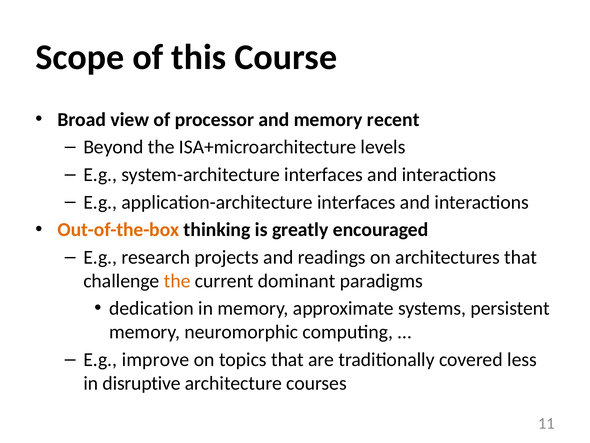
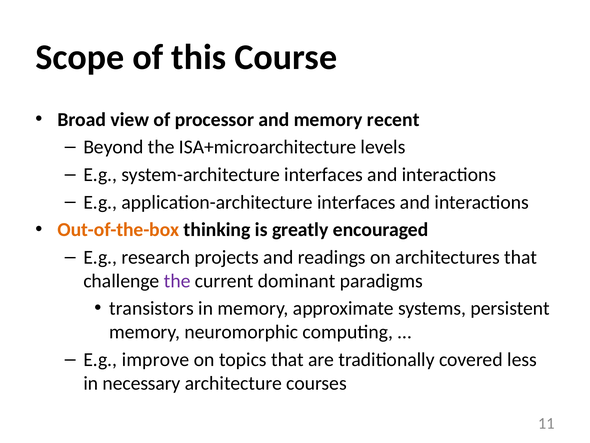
the colour: orange -> purple (177, 281)
dedication: dedication -> transistors (152, 308)
disruptive: disruptive -> necessary (142, 383)
